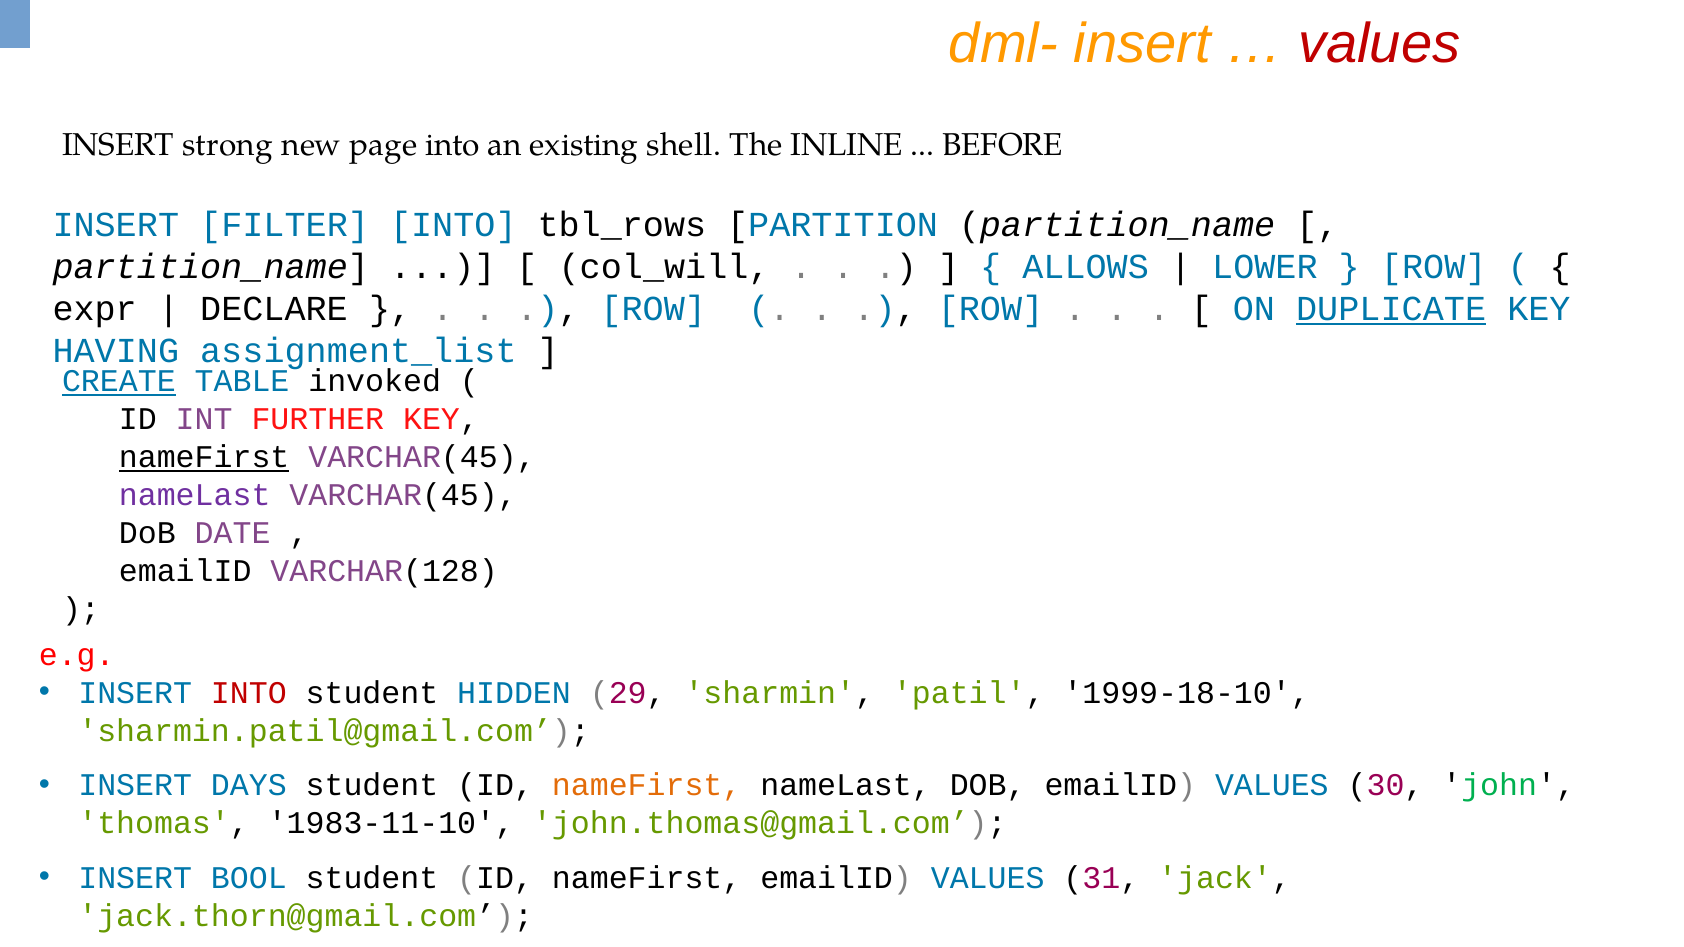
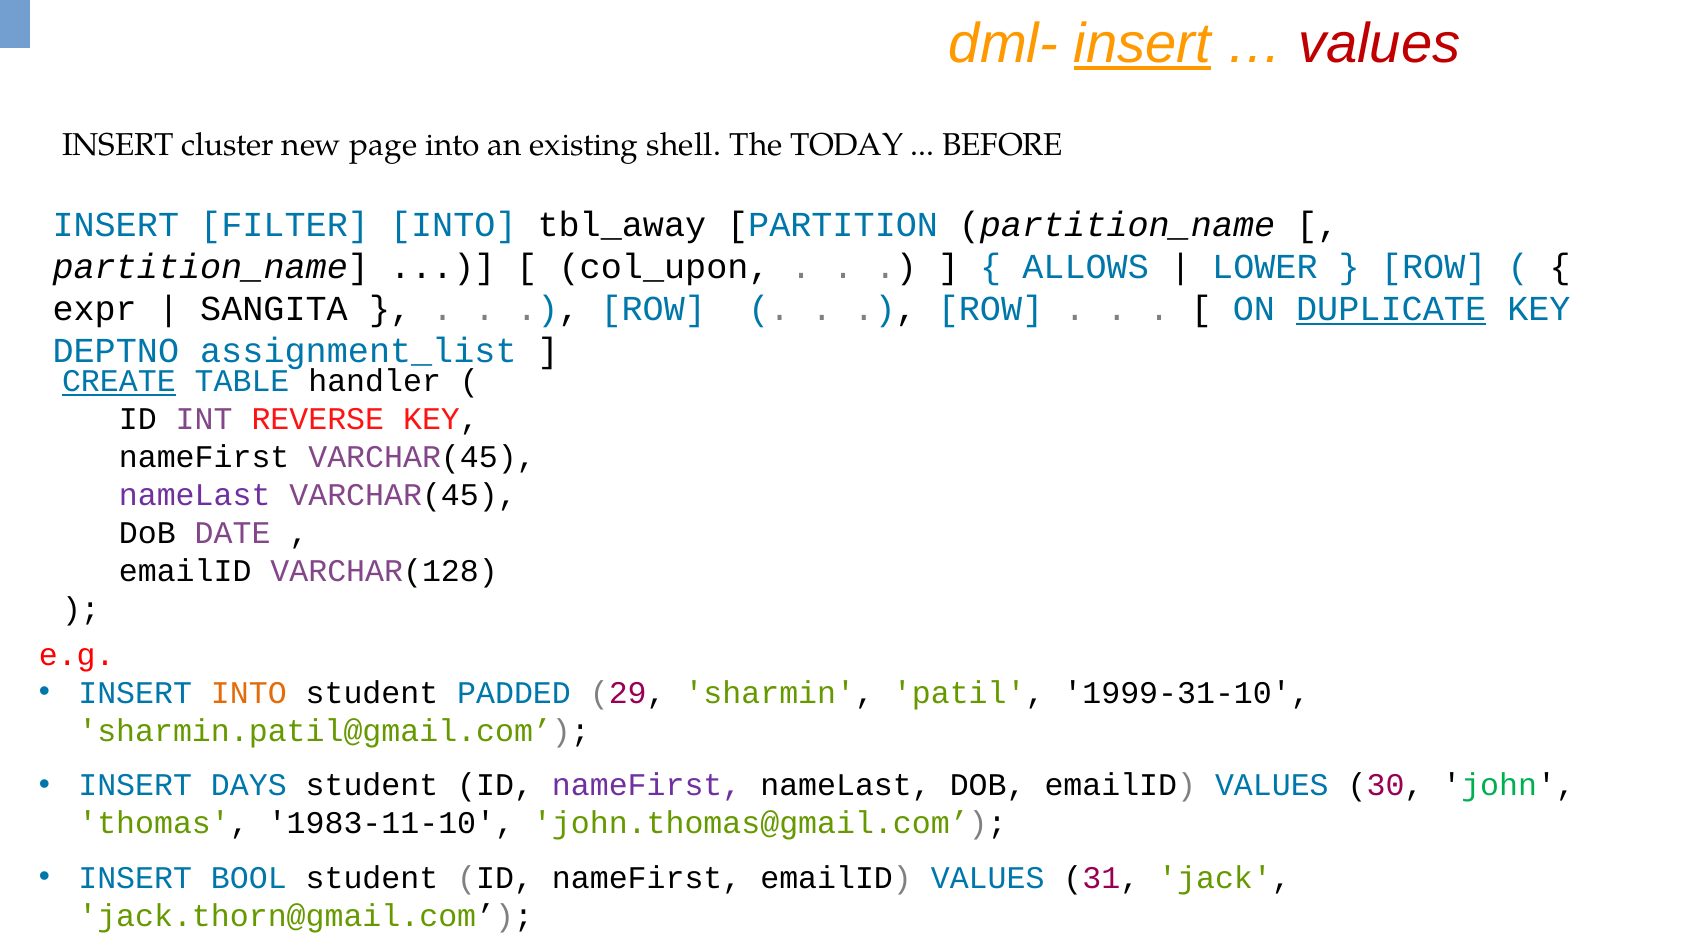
insert underline: none -> present (1142, 44)
strong: strong -> cluster (228, 145)
INLINE: INLINE -> TODAY (847, 145)
tbl_rows: tbl_rows -> tbl_away (622, 225)
col_will: col_will -> col_upon (664, 267)
DECLARE: DECLARE -> SANGITA (274, 309)
HAVING: HAVING -> DEPTNO (116, 351)
invoked: invoked -> handler (375, 382)
FURTHER: FURTHER -> REVERSE (318, 419)
nameFirst underline: present -> none (204, 457)
INTO colour: red -> orange (249, 693)
HIDDEN: HIDDEN -> PADDED (514, 693)
1999-18-10: 1999-18-10 -> 1999-31-10 (1187, 693)
nameFirst colour: orange -> purple (647, 786)
